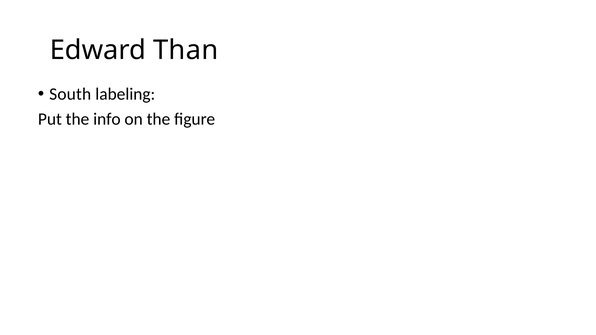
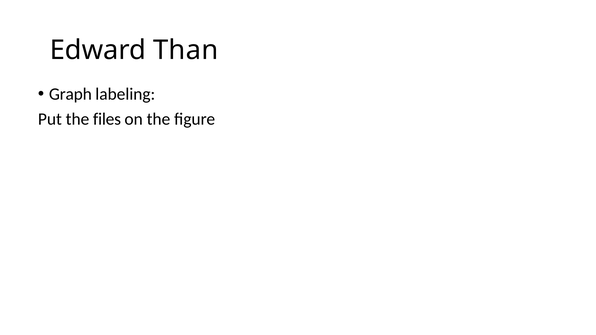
South: South -> Graph (70, 94)
info: info -> files (107, 119)
